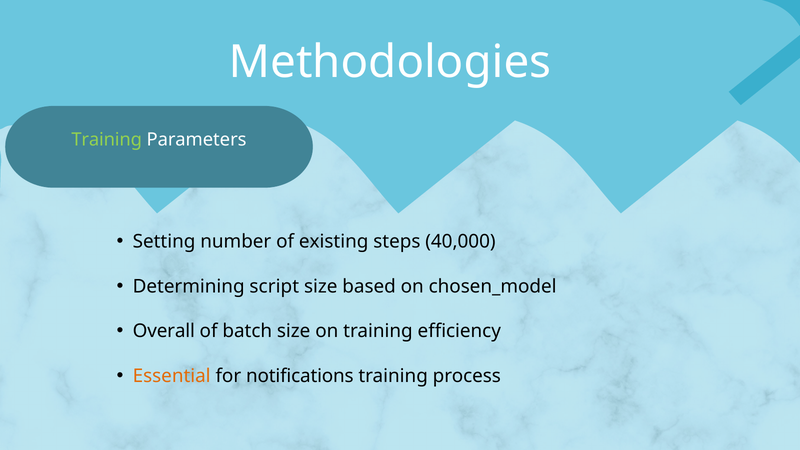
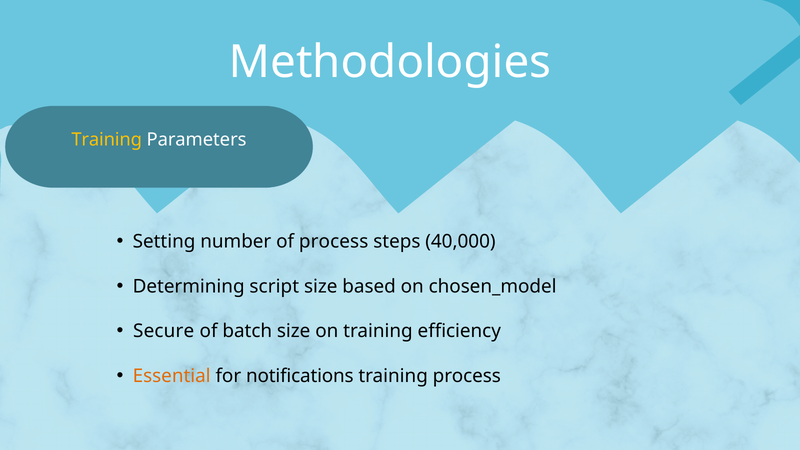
Training colour: light green -> yellow (107, 140)
of existing: existing -> process (334, 242)
Overall: Overall -> Secure (164, 331)
